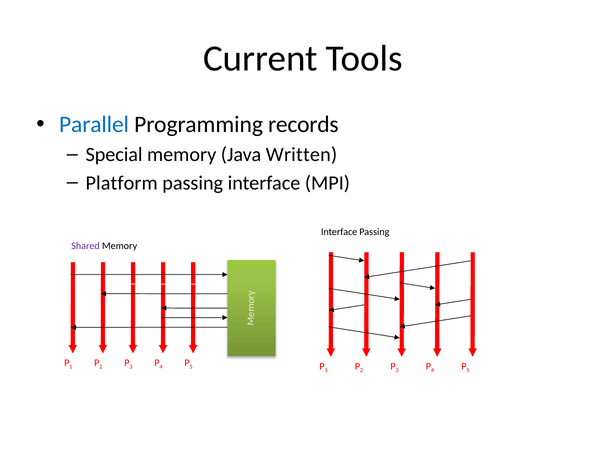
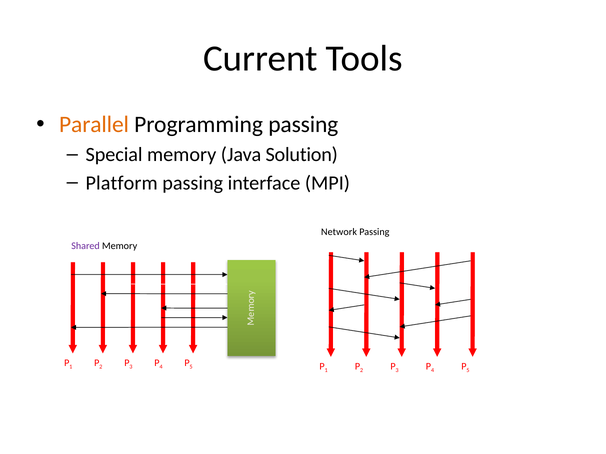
Parallel colour: blue -> orange (94, 125)
Programming records: records -> passing (303, 125)
Written: Written -> Solution (302, 155)
Interface: Interface -> Network (339, 232)
